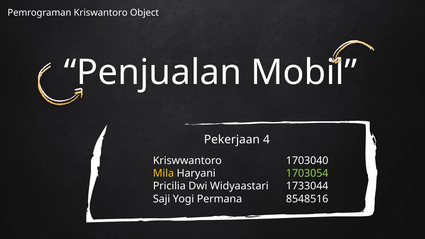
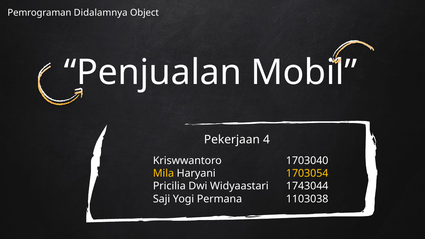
Kriswantoro: Kriswantoro -> Didalamnya (101, 13)
1703054 colour: light green -> yellow (307, 173)
1733044: 1733044 -> 1743044 (307, 186)
8548516: 8548516 -> 1103038 (307, 199)
